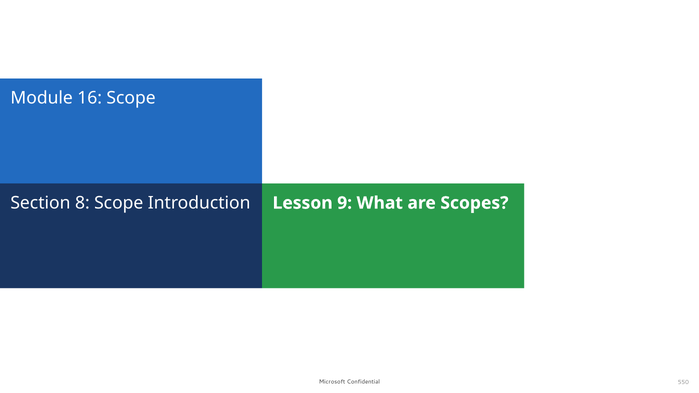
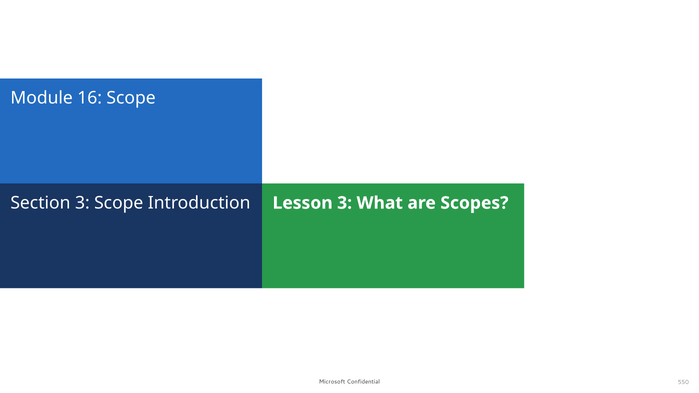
Section 8: 8 -> 3 (82, 203)
Lesson 9: 9 -> 3 (345, 203)
